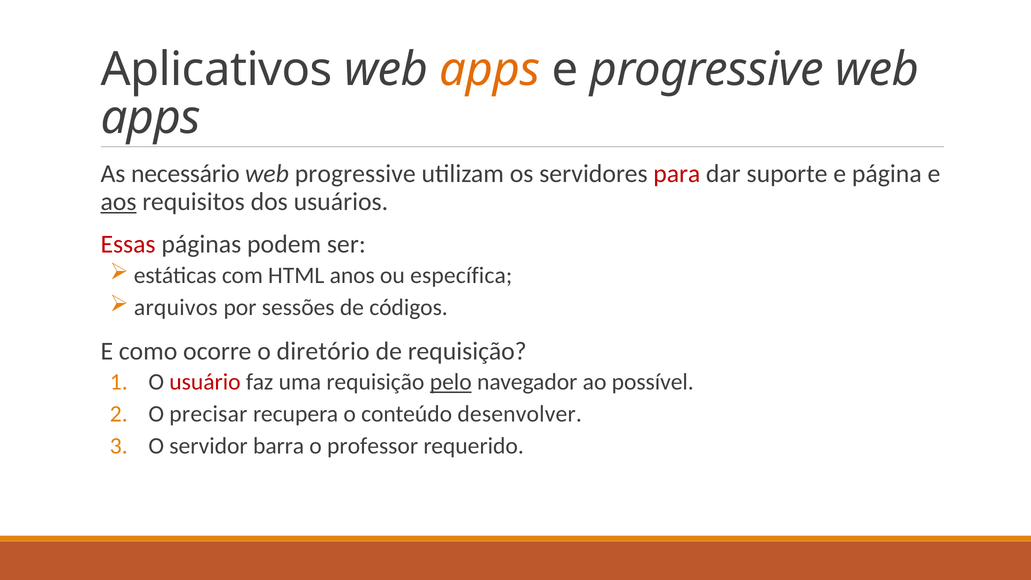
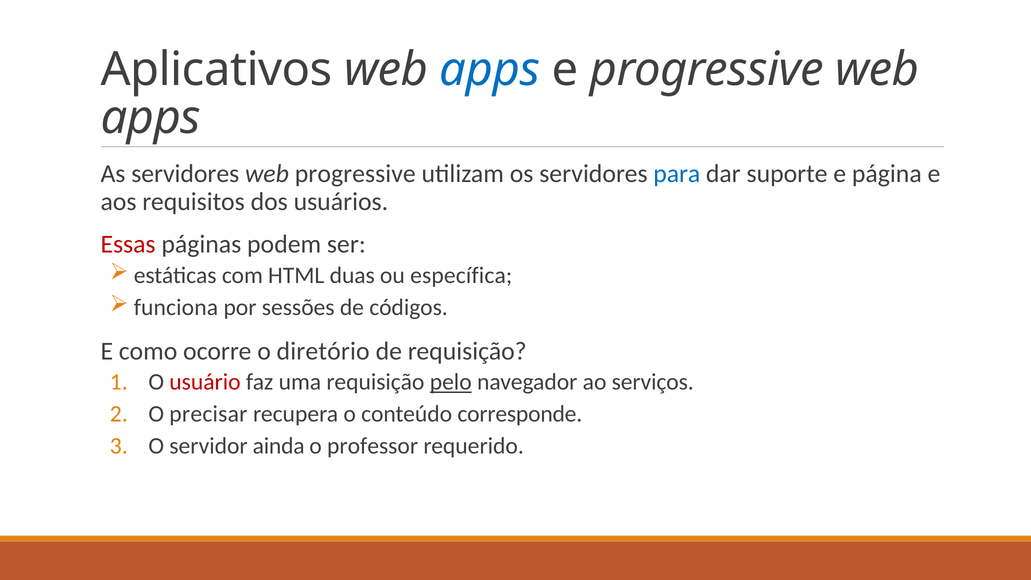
apps colour: orange -> blue (490, 70)
As necessário: necessário -> servidores (185, 174)
para colour: red -> blue (677, 174)
aos underline: present -> none (119, 202)
anos: anos -> duas (352, 275)
arquivos: arquivos -> funciona (176, 307)
possível: possível -> serviços (653, 382)
desenvolver: desenvolver -> corresponde (520, 414)
barra: barra -> ainda (279, 446)
